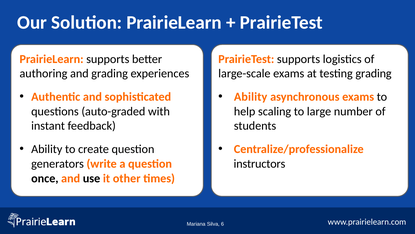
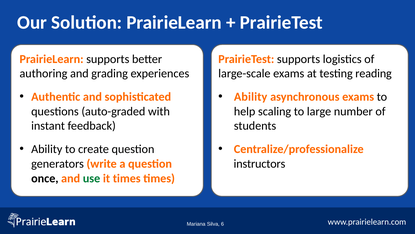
testing grading: grading -> reading (374, 73)
use colour: black -> green (92, 178)
it other: other -> times (127, 178)
